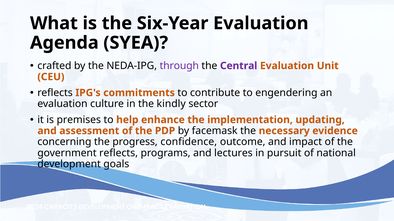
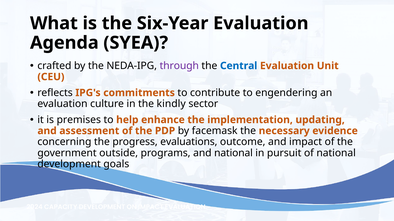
Central colour: purple -> blue (239, 66)
confidence: confidence -> evaluations (189, 142)
government reflects: reflects -> outside (119, 153)
and lectures: lectures -> national (233, 153)
